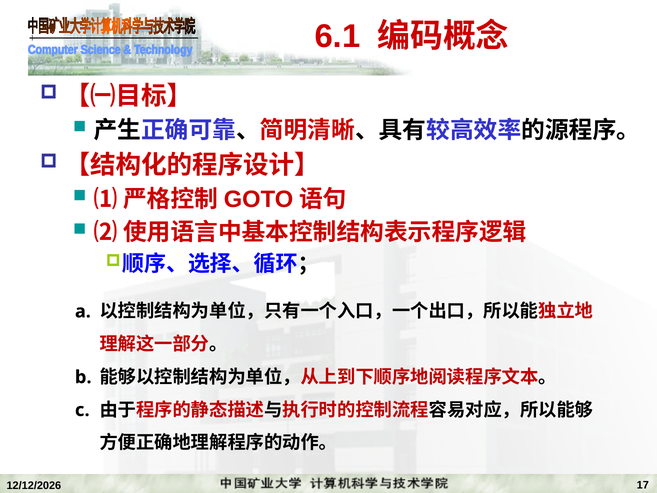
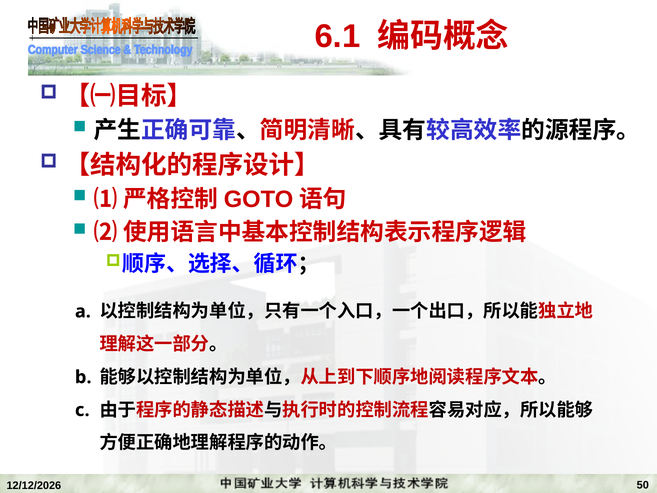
17: 17 -> 50 (643, 485)
